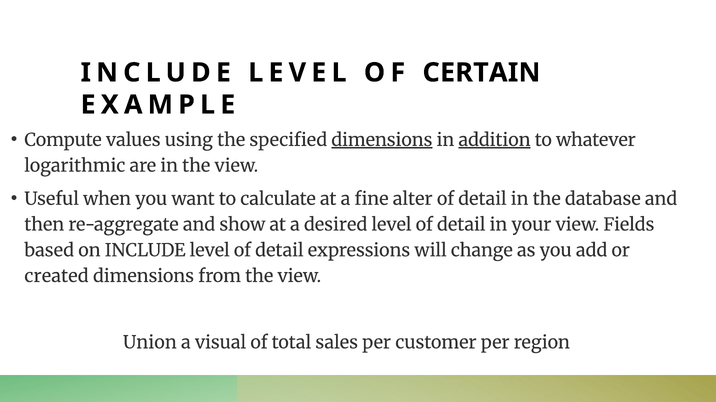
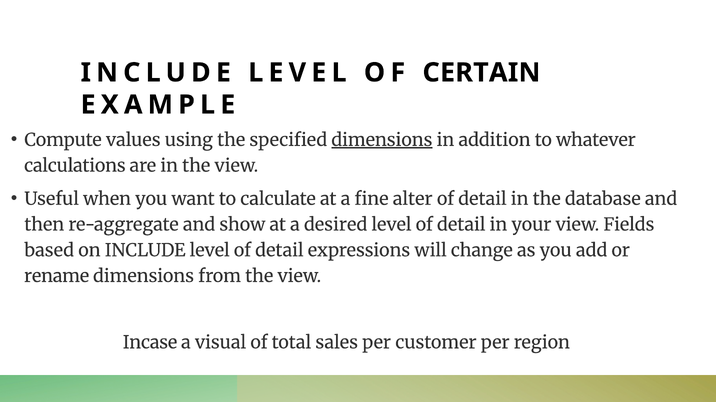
addition underline: present -> none (495, 140)
logarithmic: logarithmic -> calculations (75, 166)
created: created -> rename (57, 277)
Union: Union -> Incase (150, 343)
